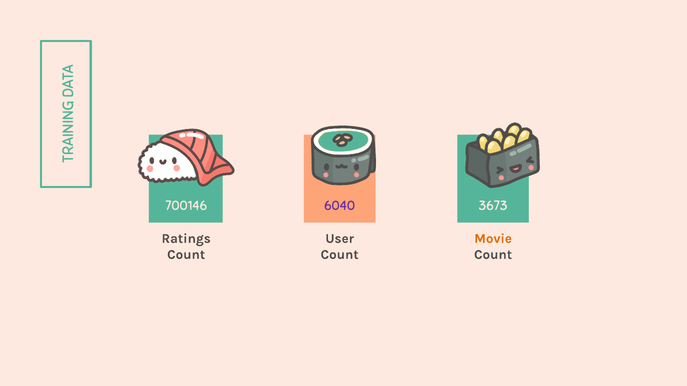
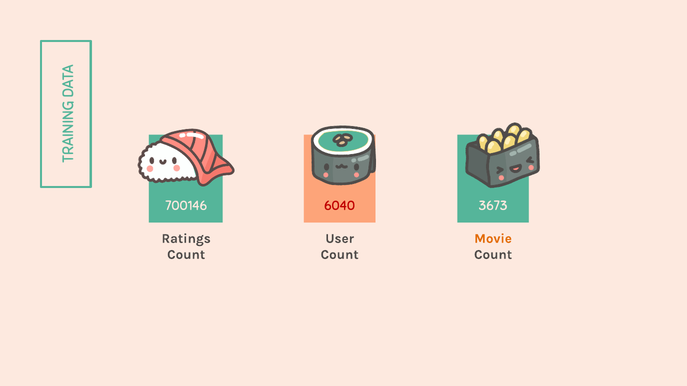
6040 colour: purple -> red (340, 206)
